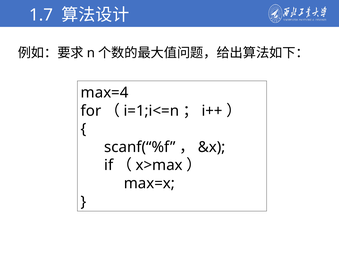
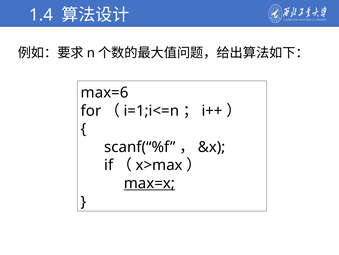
1.7: 1.7 -> 1.4 (41, 15)
max=4: max=4 -> max=6 (105, 92)
max=x underline: none -> present (149, 183)
